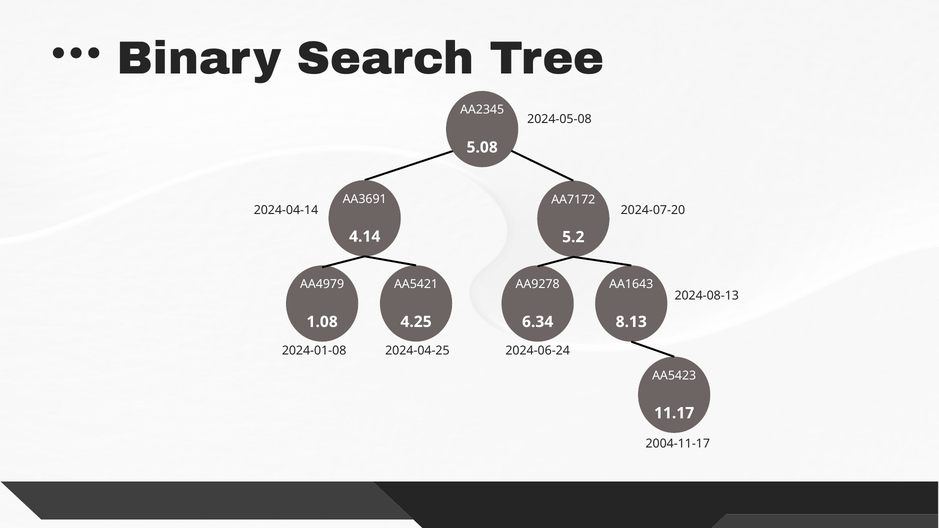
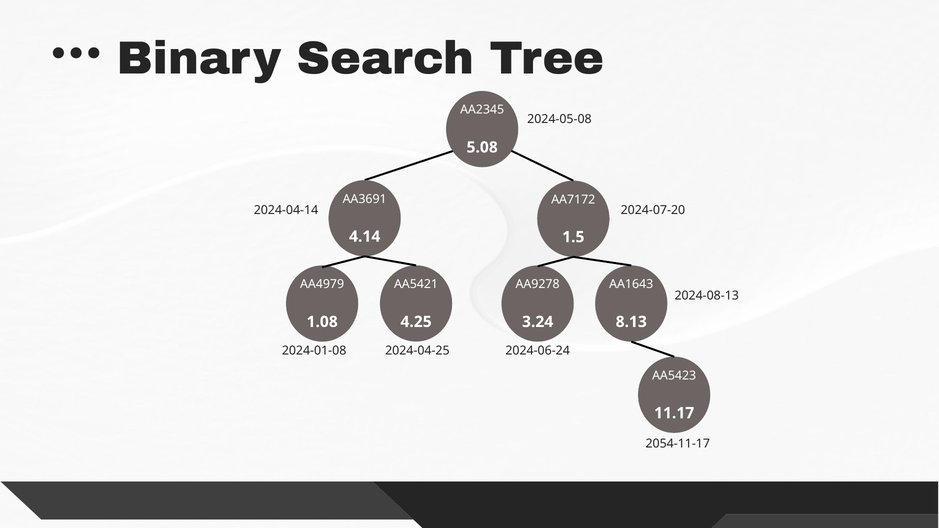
5.2: 5.2 -> 1.5 (573, 237)
6.34: 6.34 -> 3.24 (538, 322)
2004-11-17: 2004-11-17 -> 2054-11-17 (678, 444)
